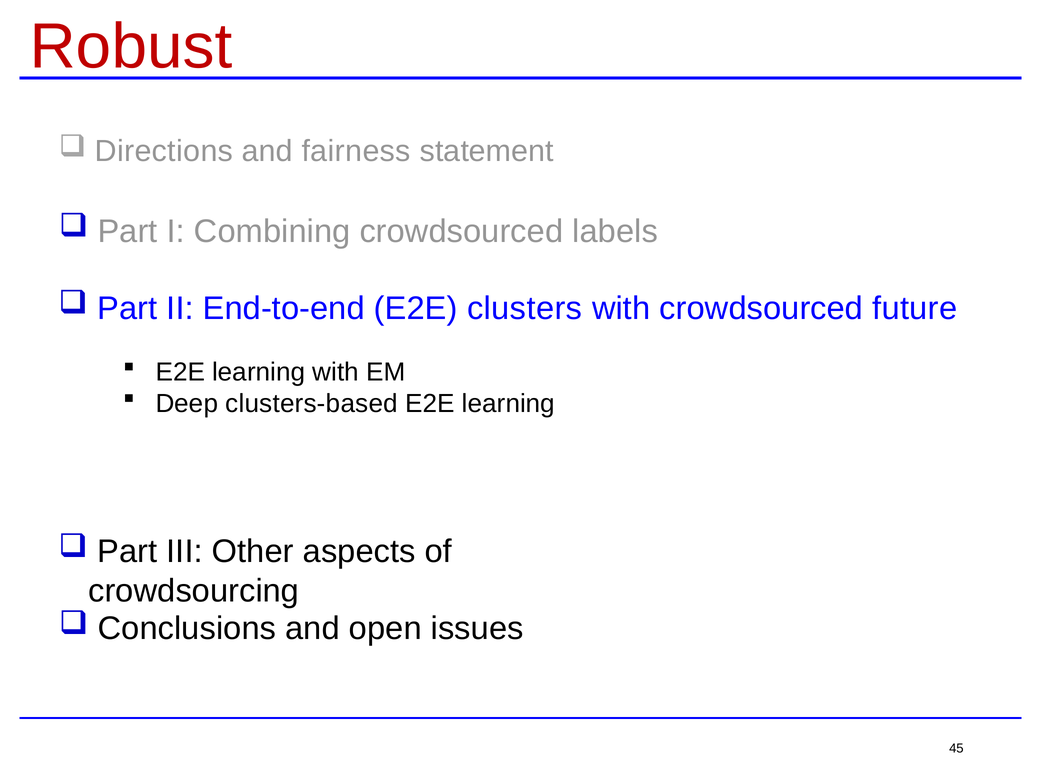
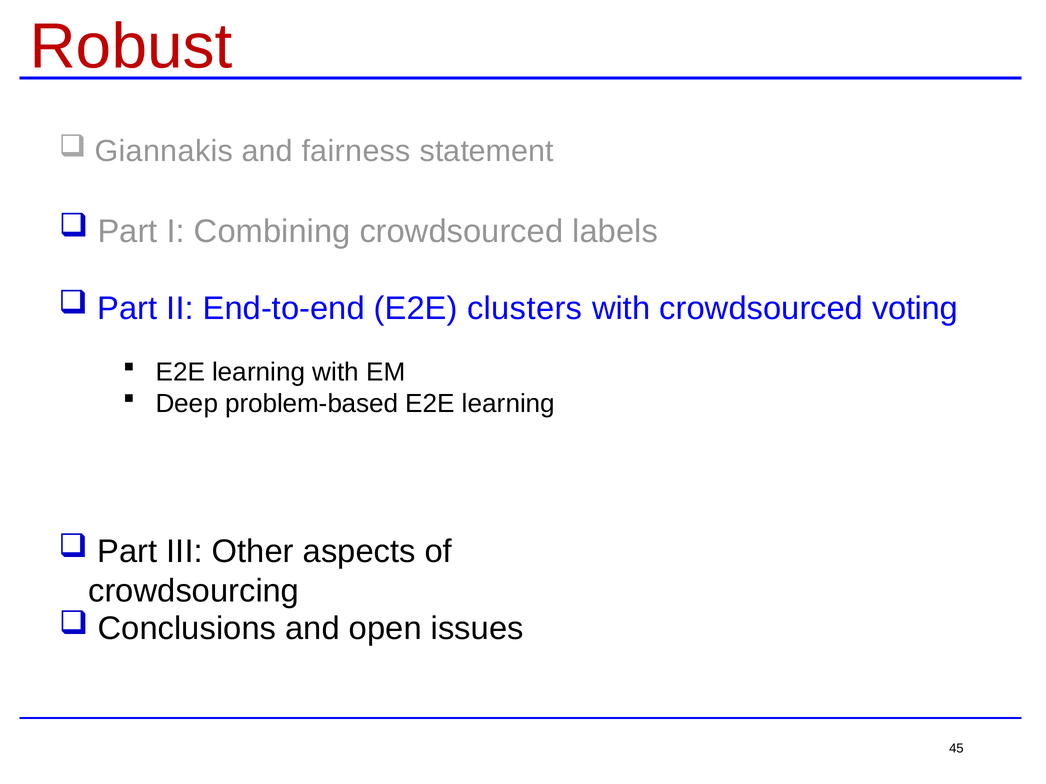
Directions: Directions -> Giannakis (164, 151)
future: future -> voting (915, 309)
clusters-based: clusters-based -> problem-based (312, 404)
